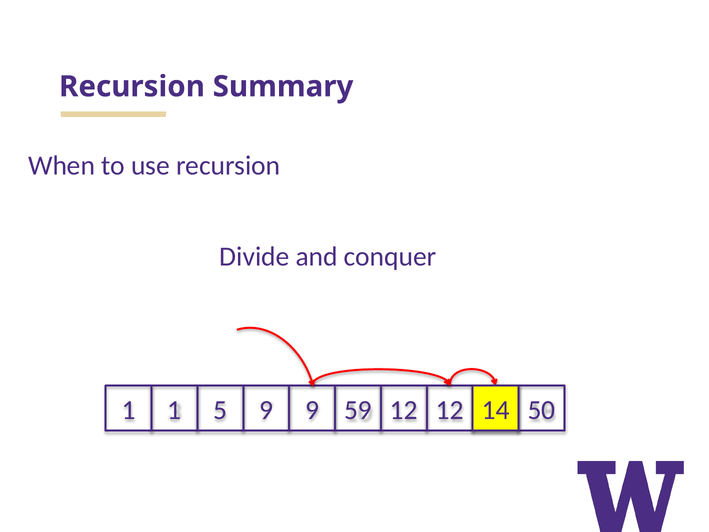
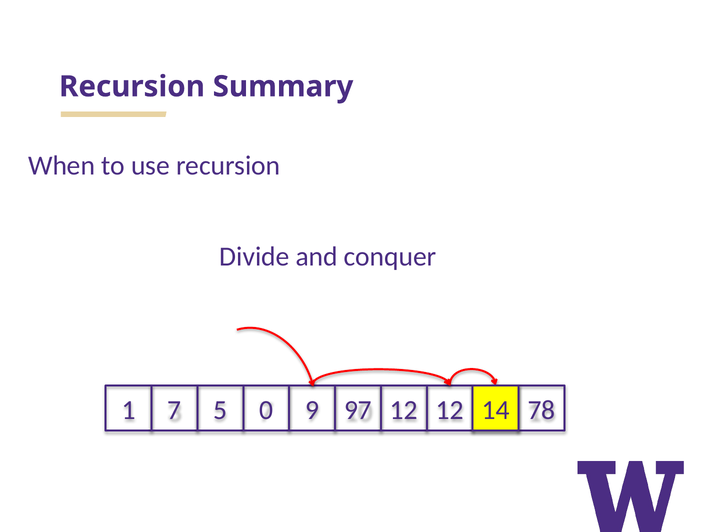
1 1: 1 -> 7 (174, 410)
5 9: 9 -> 0 (266, 410)
59: 59 -> 97 (358, 410)
50: 50 -> 78 (541, 410)
